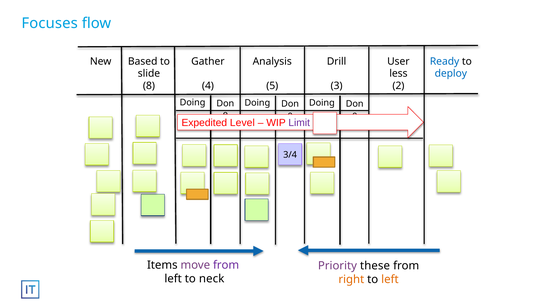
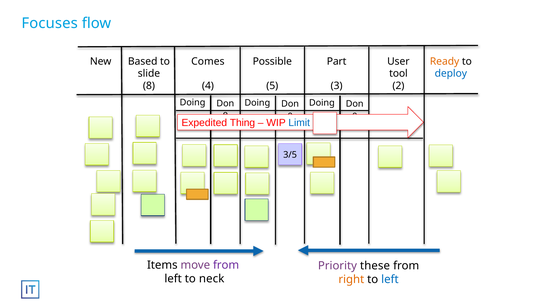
Gather: Gather -> Comes (208, 61)
Analysis: Analysis -> Possible (272, 61)
Drill: Drill -> Part (337, 61)
Ready colour: blue -> orange (445, 61)
less: less -> tool (398, 74)
Level: Level -> Thing (242, 123)
Limit colour: purple -> blue (299, 123)
3/4: 3/4 -> 3/5 (290, 155)
left colour: orange -> blue (390, 279)
